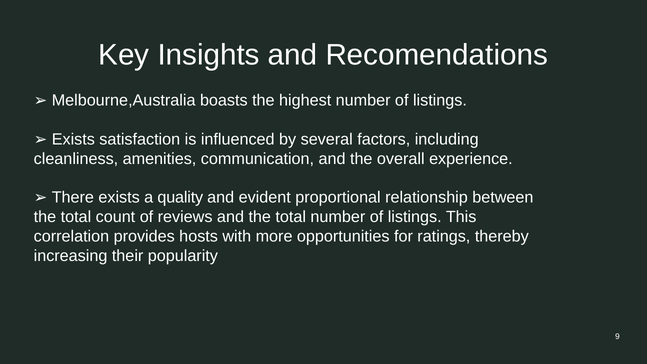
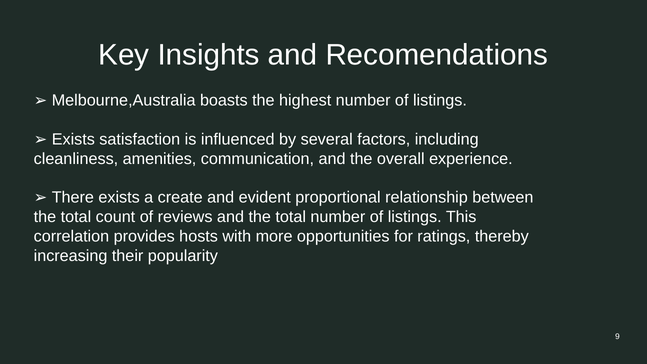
quality: quality -> create (180, 198)
